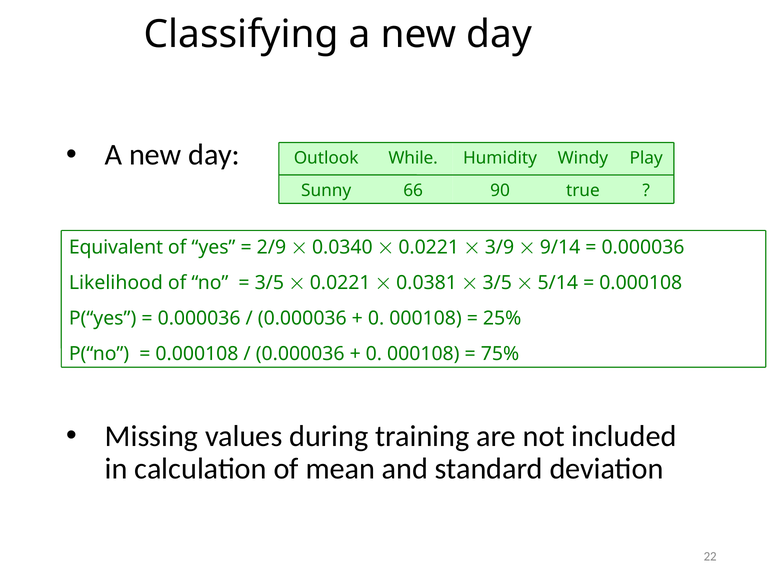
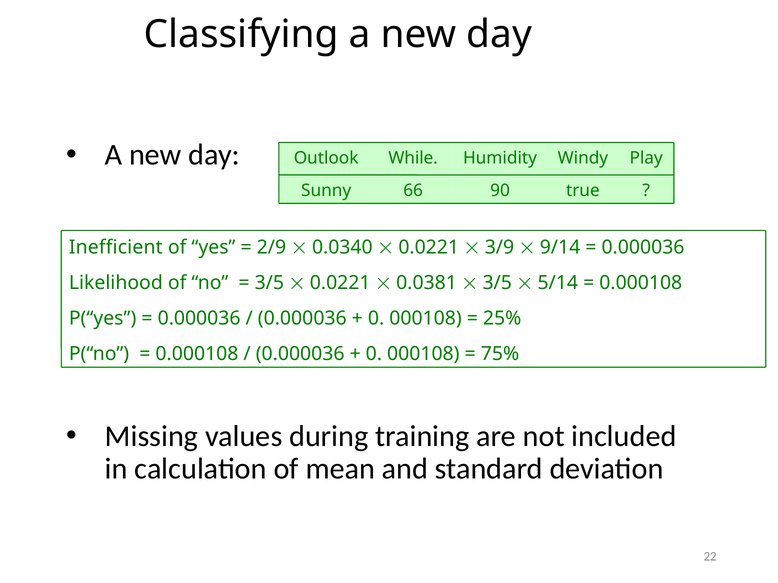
Equivalent: Equivalent -> Inefficient (116, 248)
